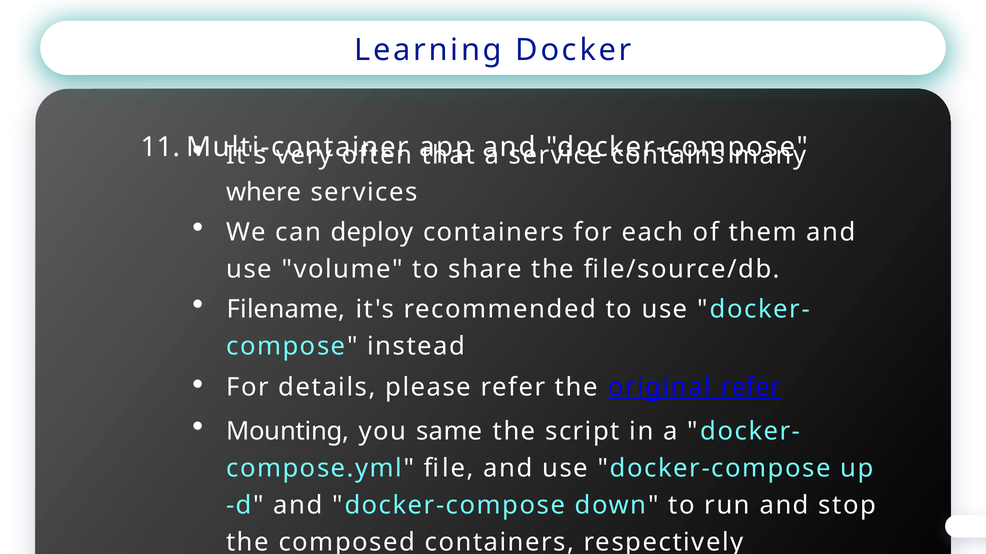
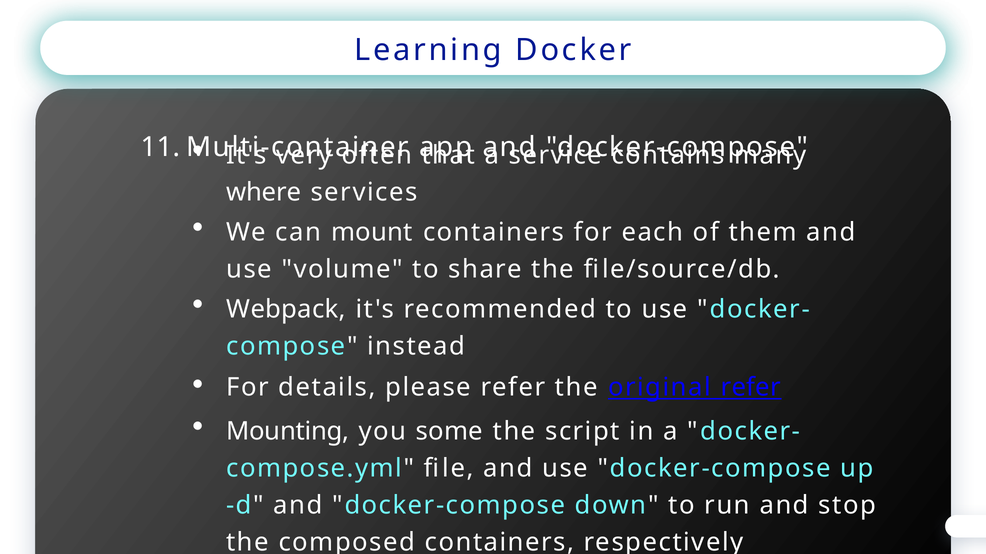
deploy: deploy -> mount (372, 233)
Filename: Filename -> Webpack (286, 310)
same: same -> some (449, 432)
